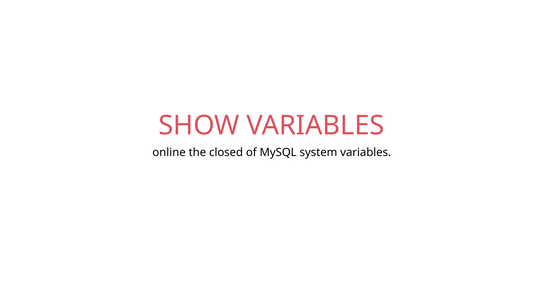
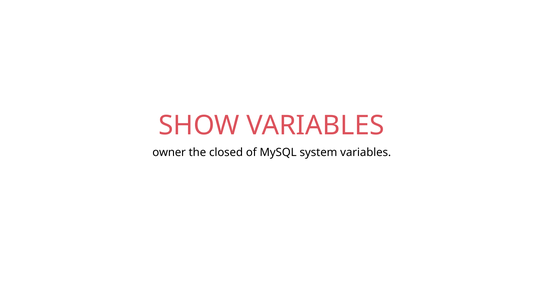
online: online -> owner (169, 152)
